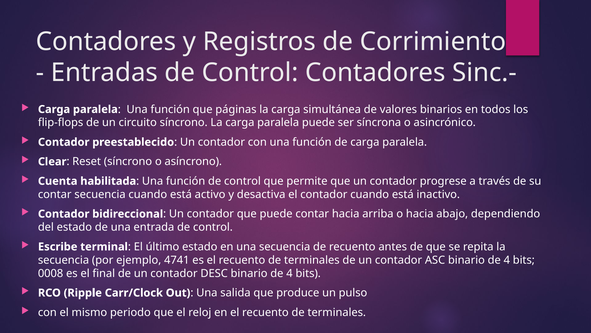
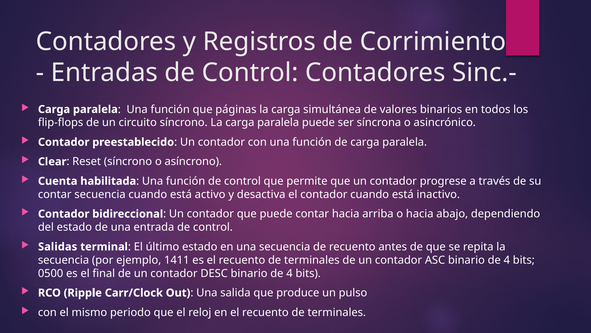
Escribe: Escribe -> Salidas (58, 246)
4741: 4741 -> 1411 (177, 260)
0008: 0008 -> 0500 (51, 273)
